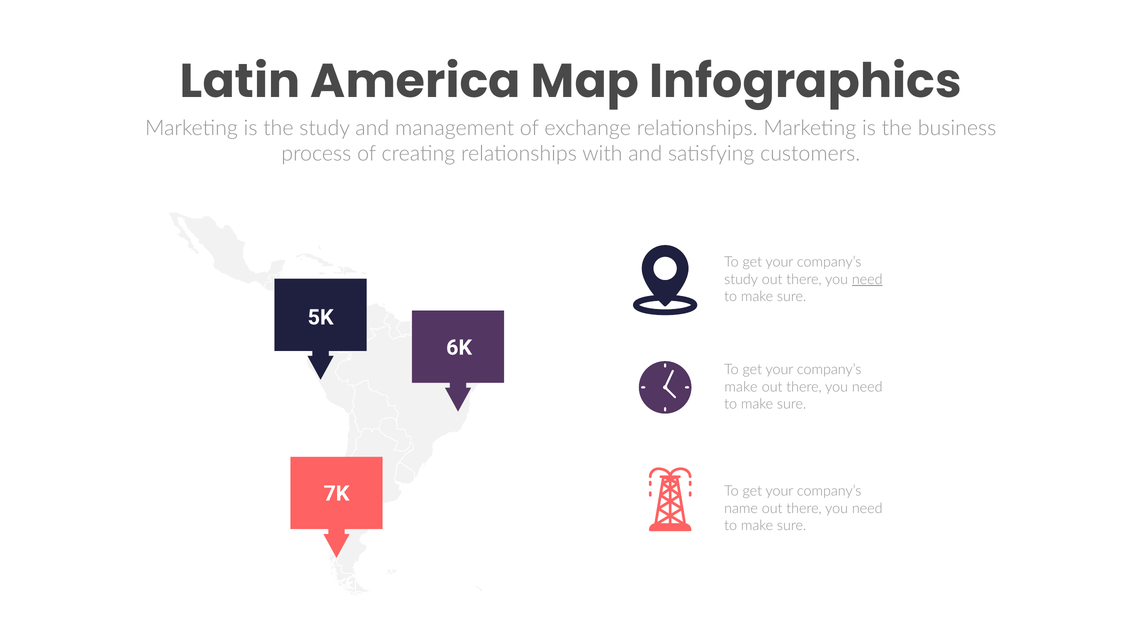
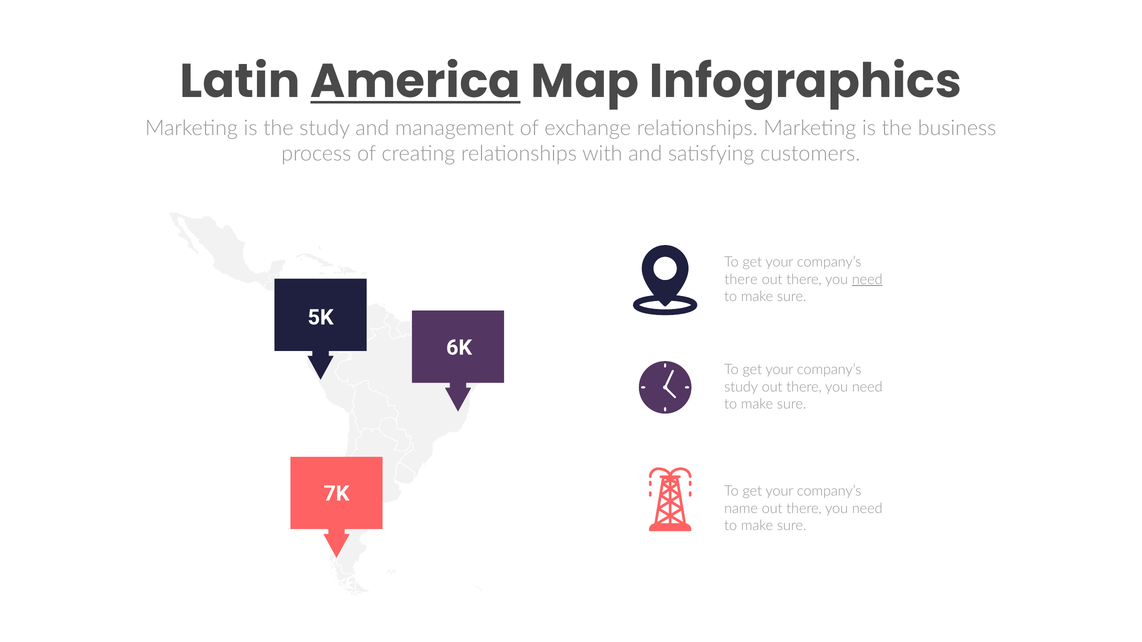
America underline: none -> present (416, 82)
study: study -> there (741, 280)
make: make -> study (741, 387)
